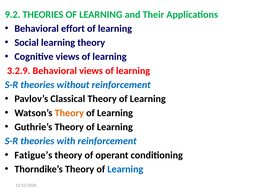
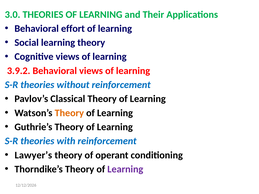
9.2: 9.2 -> 3.0 (13, 14)
3.2.9: 3.2.9 -> 3.9.2 (19, 71)
Fatigue’s: Fatigue’s -> Lawyer’s (33, 155)
Learning colour: blue -> purple (125, 169)
